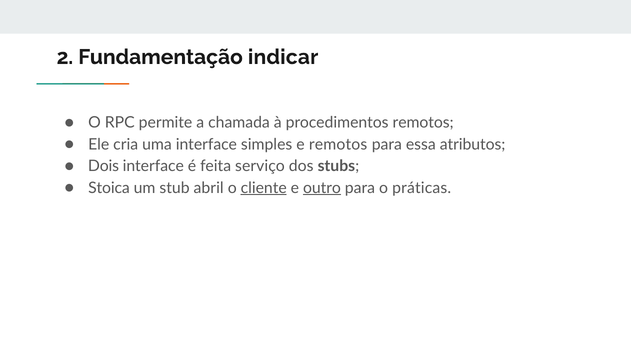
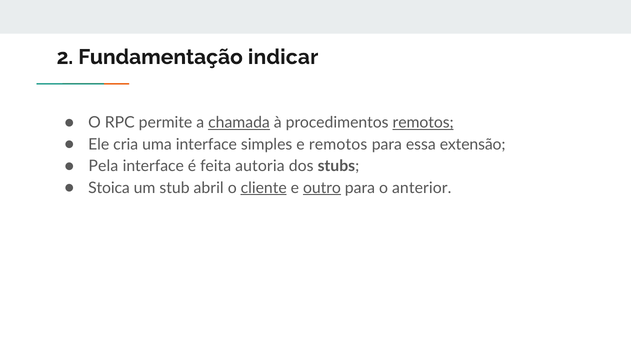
chamada underline: none -> present (239, 123)
remotos underline: none -> present (423, 123)
atributos: atributos -> extensão (473, 144)
Dois: Dois -> Pela (103, 166)
serviço: serviço -> autoria (260, 166)
práticas: práticas -> anterior (422, 188)
